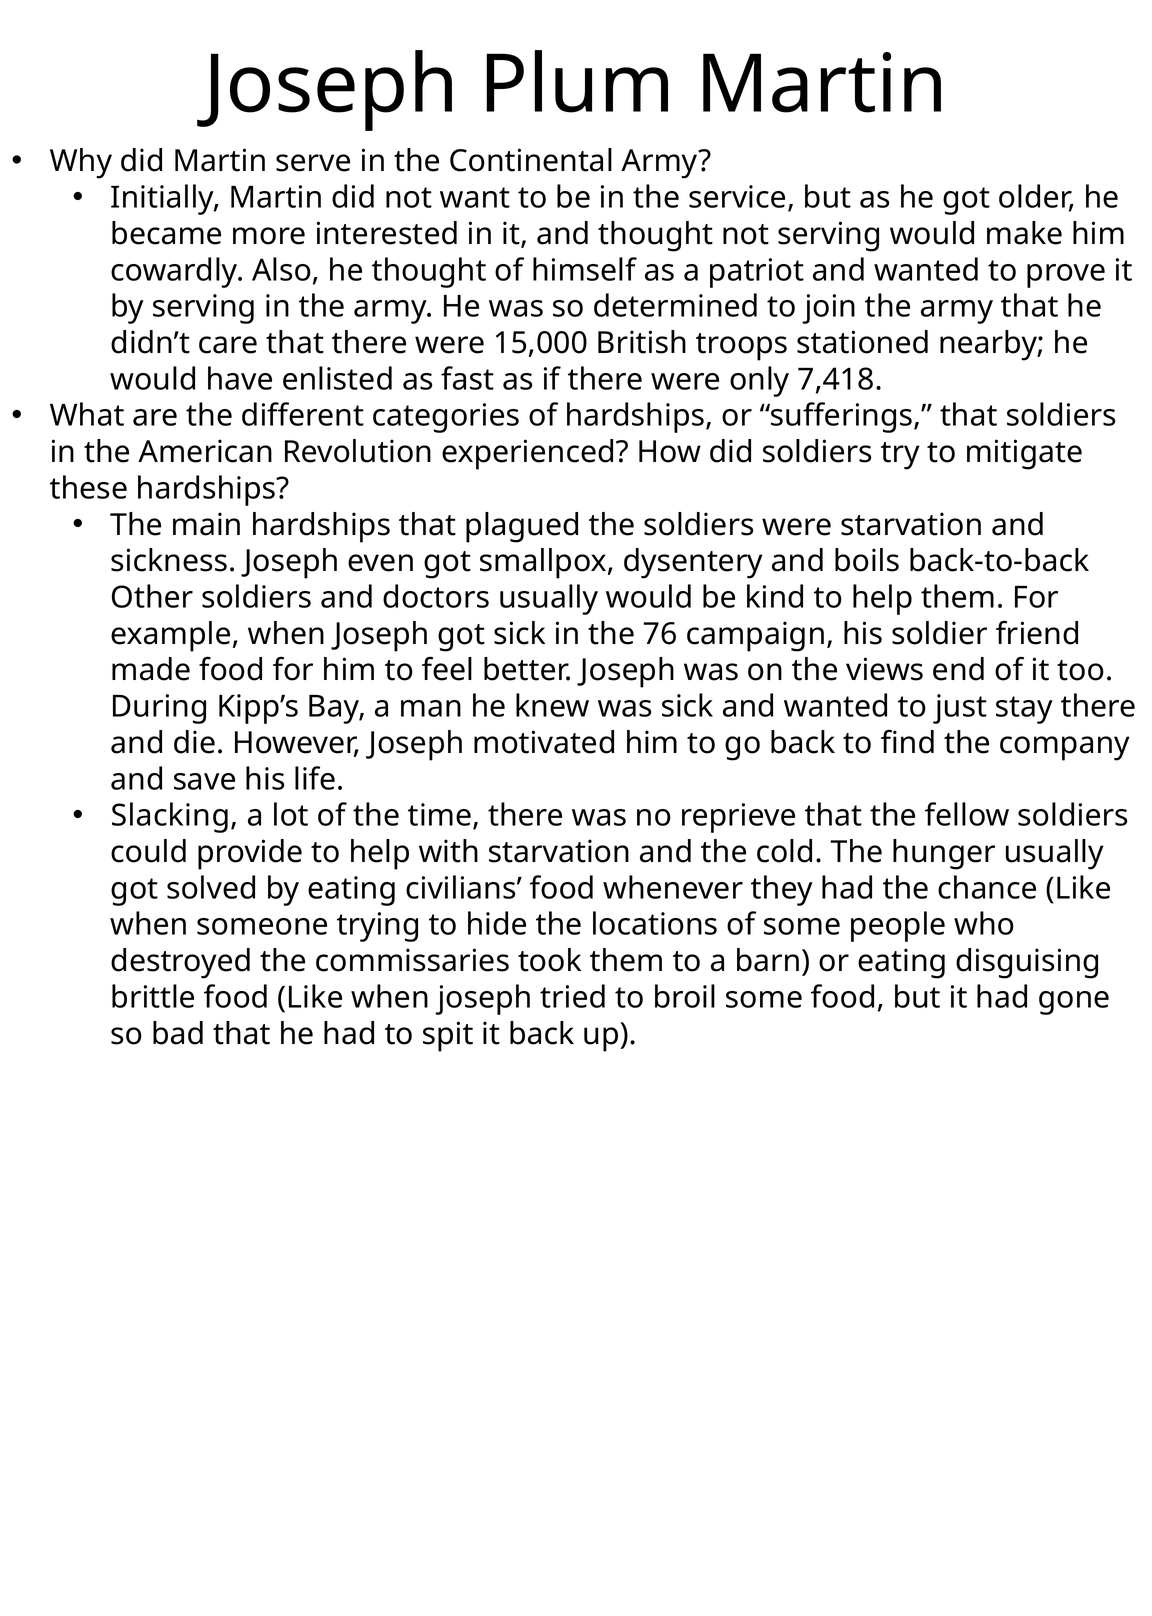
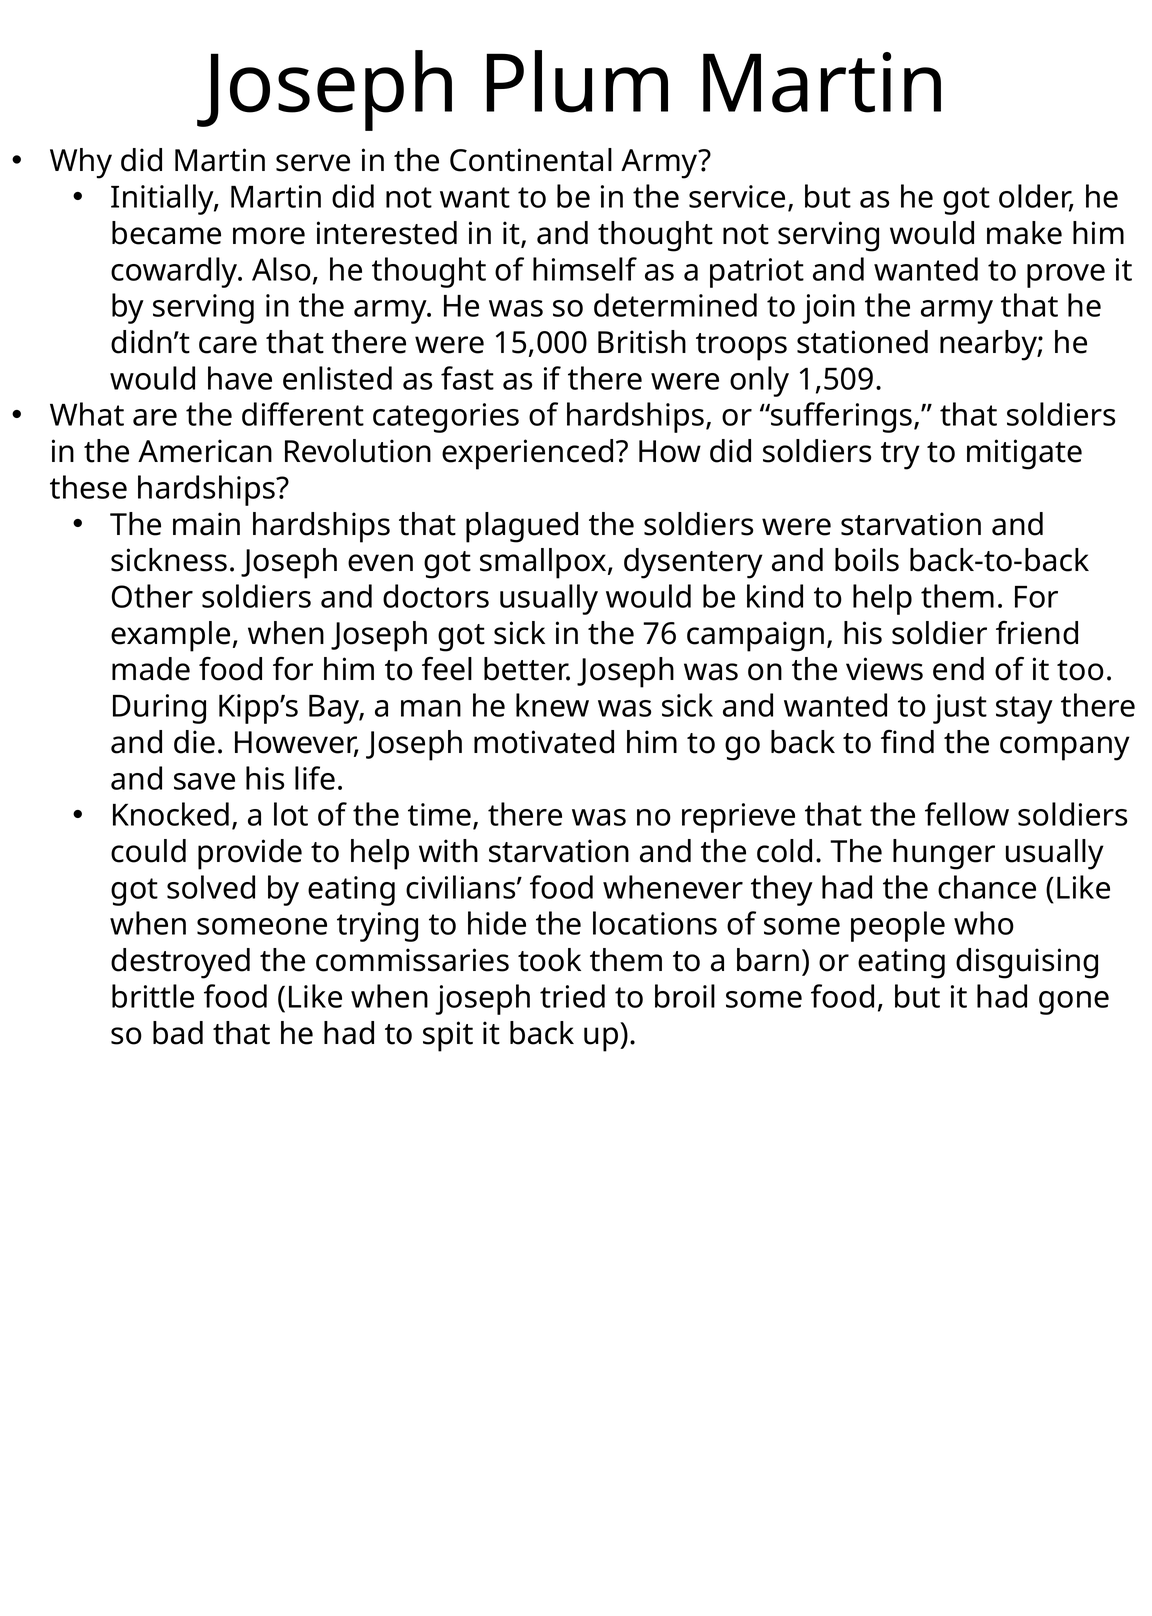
7,418: 7,418 -> 1,509 (840, 380)
Slacking: Slacking -> Knocked (175, 816)
